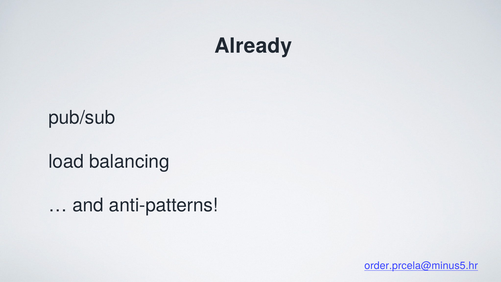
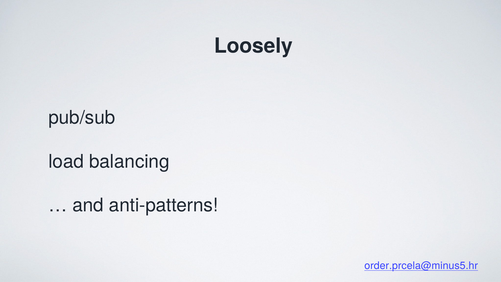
Already: Already -> Loosely (253, 46)
